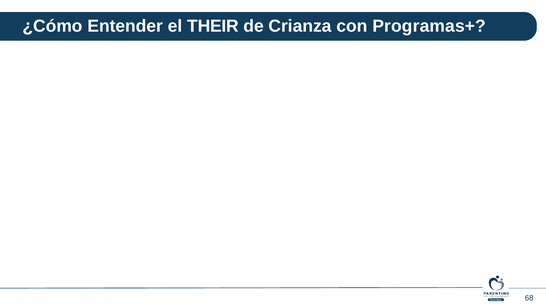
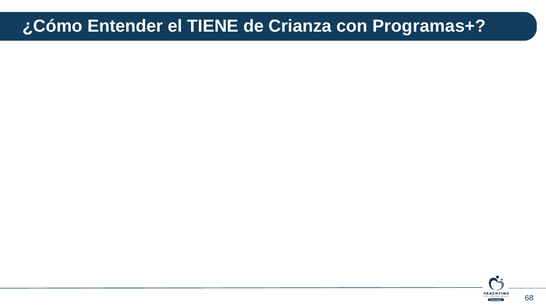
THEIR: THEIR -> TIENE (213, 26)
